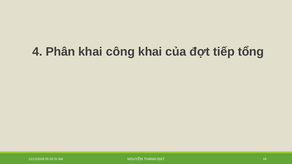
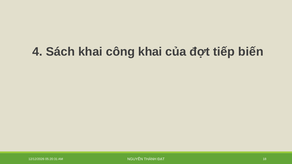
Phân: Phân -> Sách (60, 52)
tổng: tổng -> biến (251, 52)
